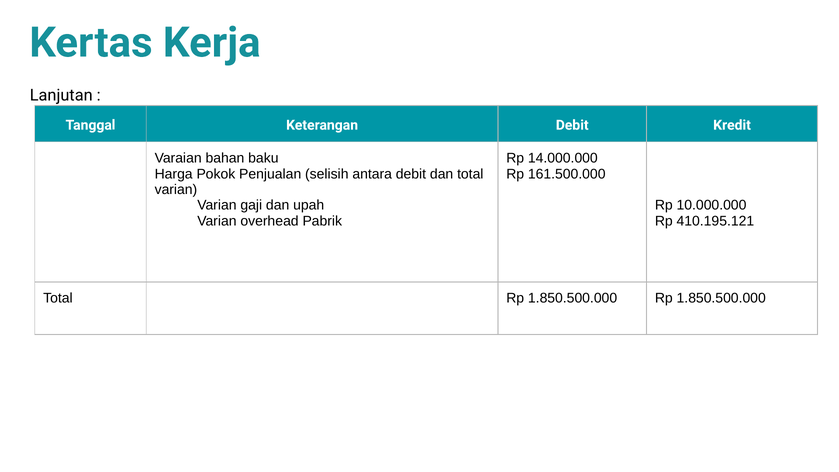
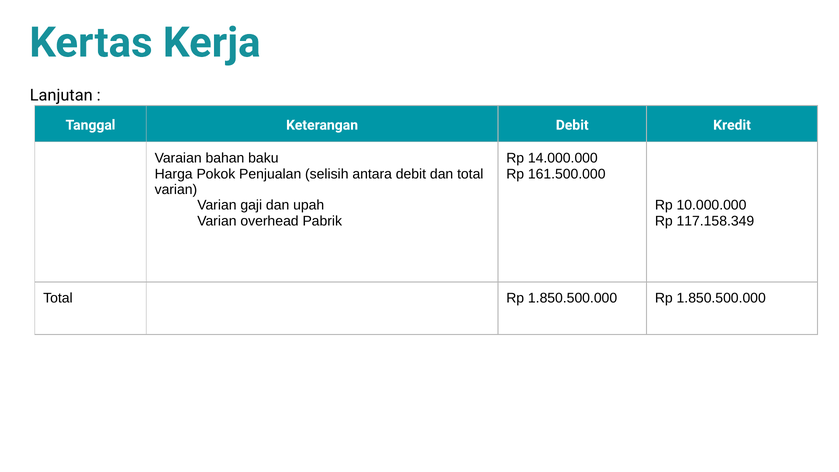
410.195.121: 410.195.121 -> 117.158.349 (715, 221)
